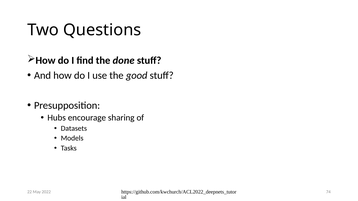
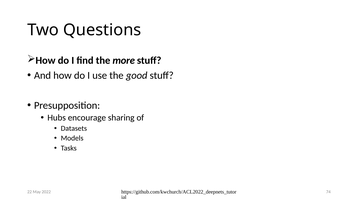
done: done -> more (124, 61)
